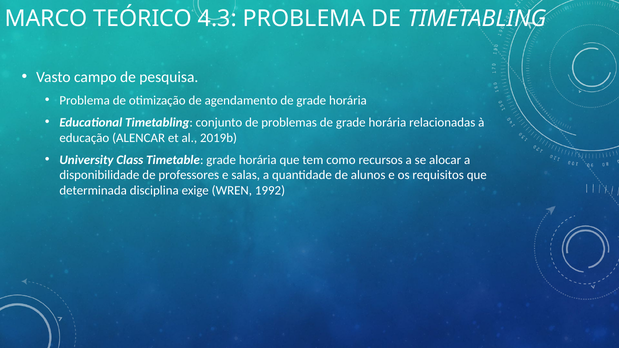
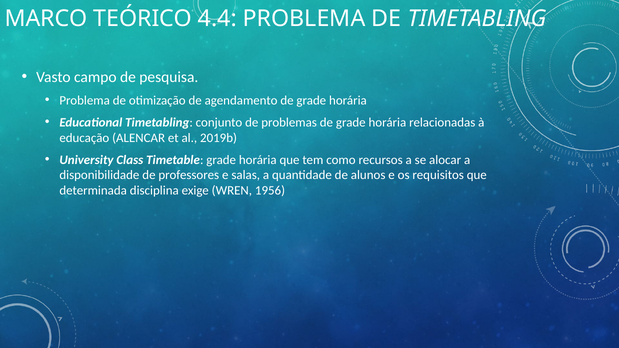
4.3: 4.3 -> 4.4 (217, 19)
1992: 1992 -> 1956 (270, 191)
